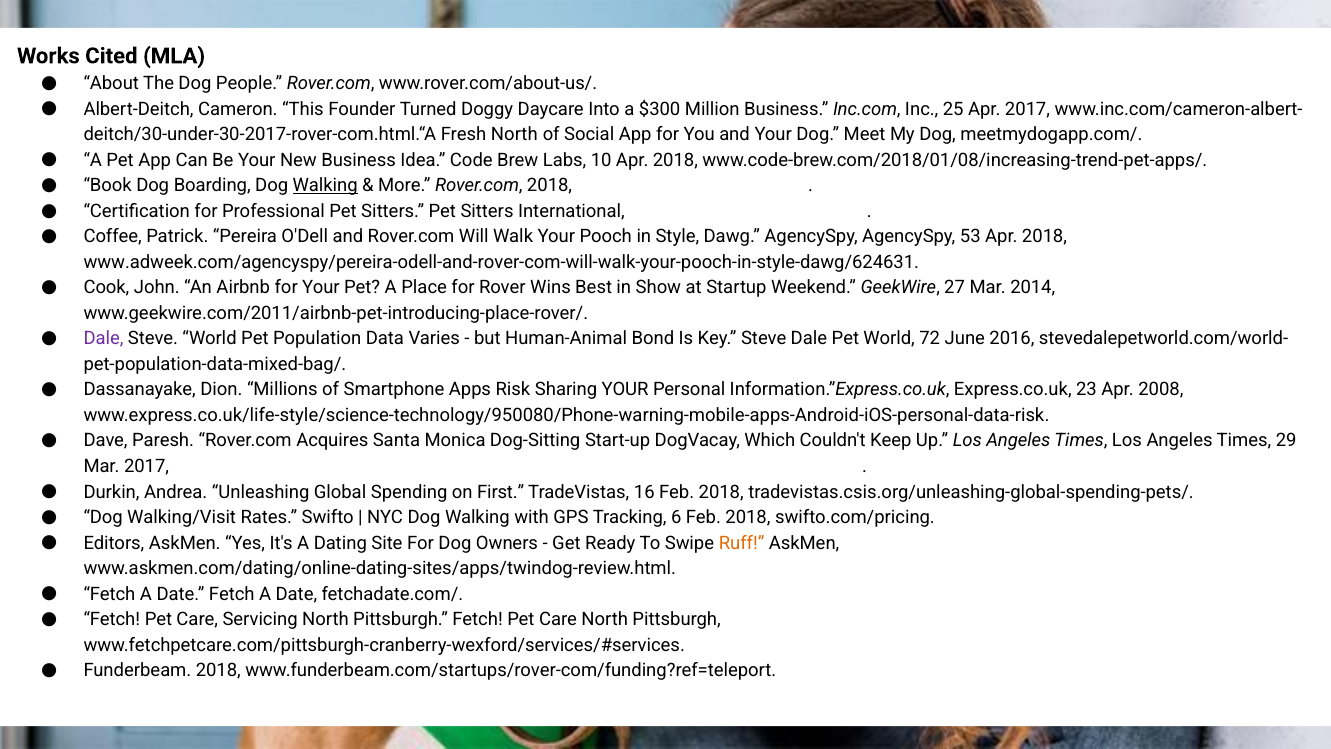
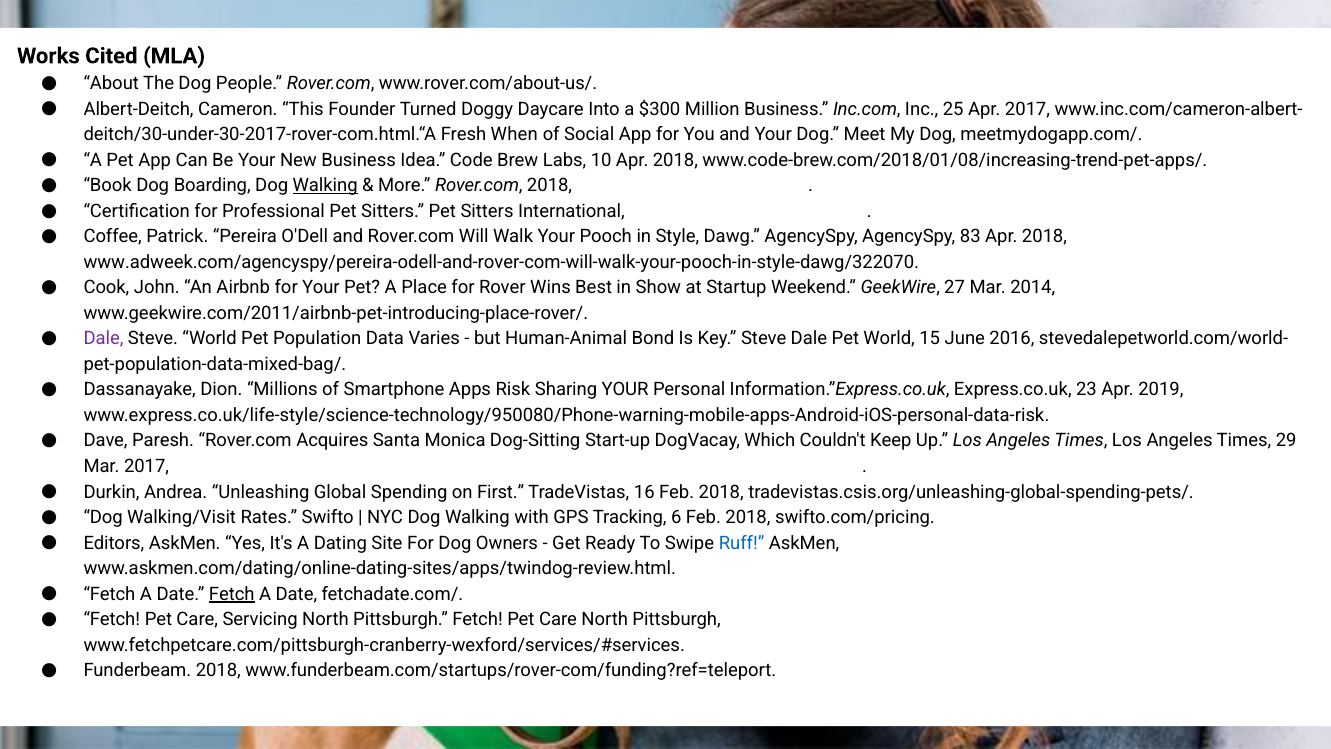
Fresh North: North -> When (514, 134)
53: 53 -> 83 (970, 237)
www.adweek.com/agencyspy/pereira-odell-and-rover-com-will-walk-your-pooch-in-style-dawg/624631: www.adweek.com/agencyspy/pereira-odell-and-rover-com-will-walk-your-pooch-in-style-dawg/624631 -> www.adweek.com/agencyspy/pereira-odell-and-rover-com-will-walk-your-pooch-in-style-dawg/322070 (501, 262)
72: 72 -> 15 (930, 339)
2008: 2008 -> 2019 (1161, 390)
Ruff colour: orange -> blue (742, 543)
Fetch underline: none -> present (232, 594)
